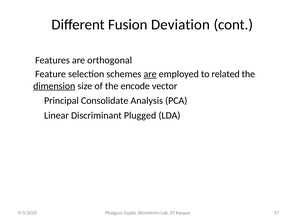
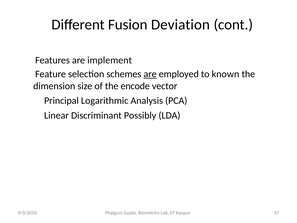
orthogonal: orthogonal -> implement (110, 60)
related: related -> known (225, 74)
dimension underline: present -> none (54, 86)
Consolidate: Consolidate -> Logarithmic (105, 101)
Plugged: Plugged -> Possibly (140, 115)
